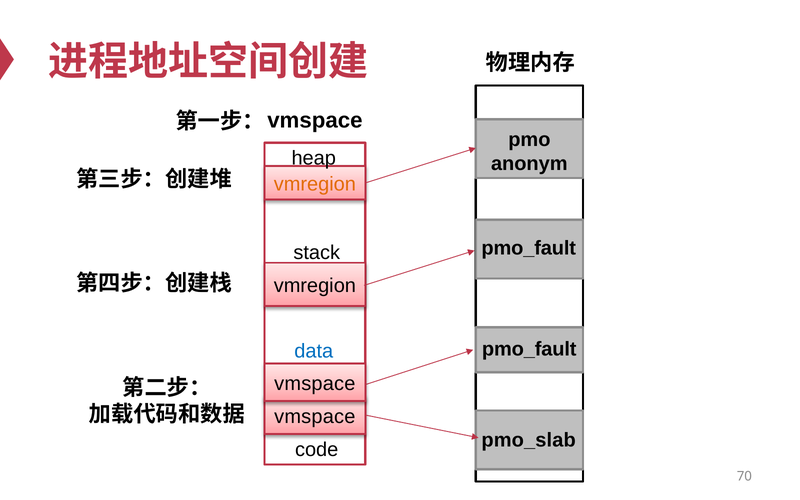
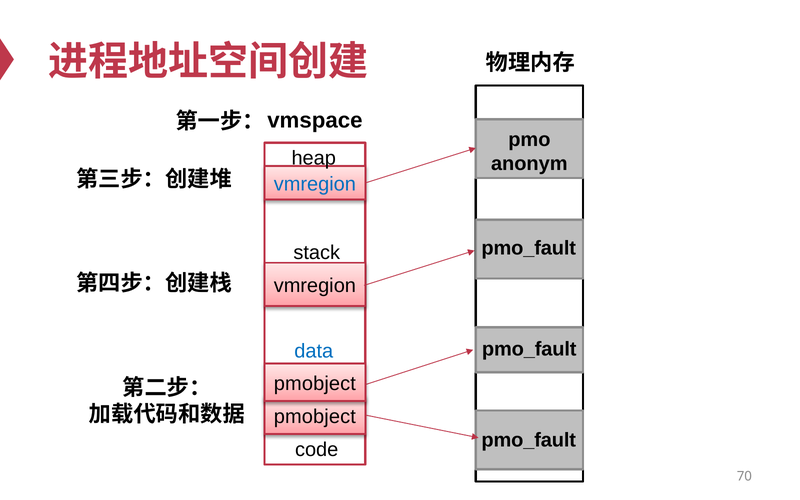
vmregion colour: orange -> blue (315, 184)
vmspace: vmspace -> pmobject (315, 384)
vmspace: vmspace -> pmobject (315, 416)
pmo_slab: pmo_slab -> pmo_fault (529, 440)
